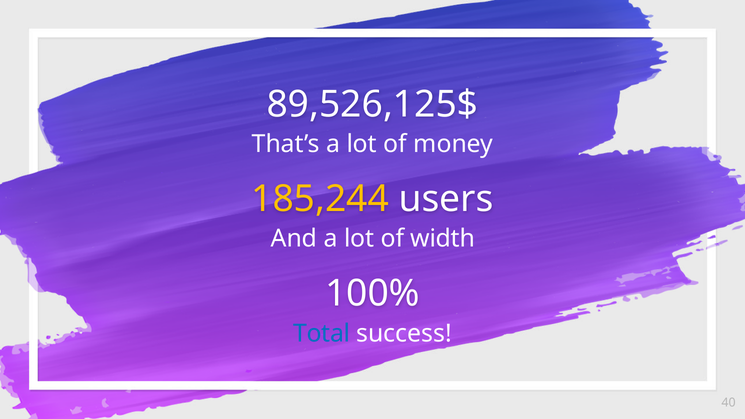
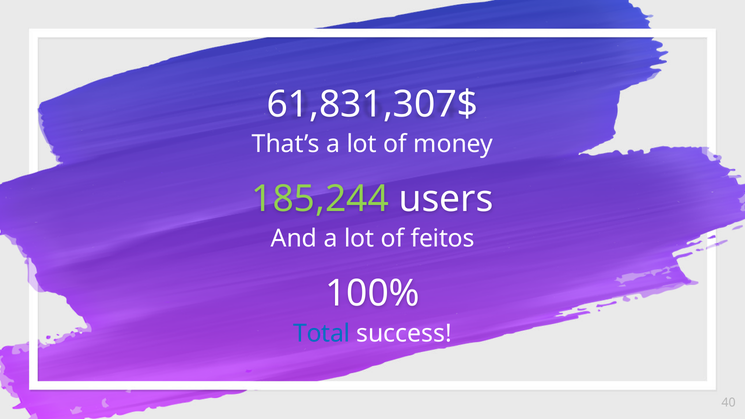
89,526,125$: 89,526,125$ -> 61,831,307$ (372, 104)
185,244 colour: yellow -> light green (320, 199)
width: width -> feitos (443, 239)
